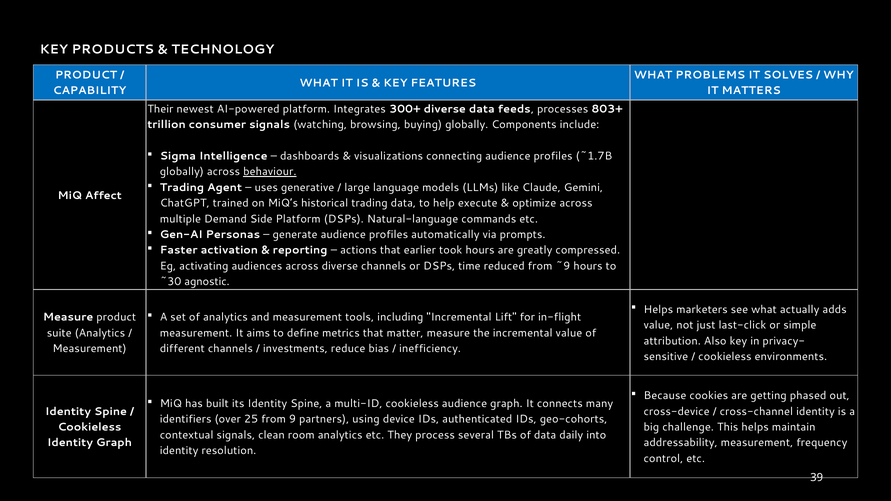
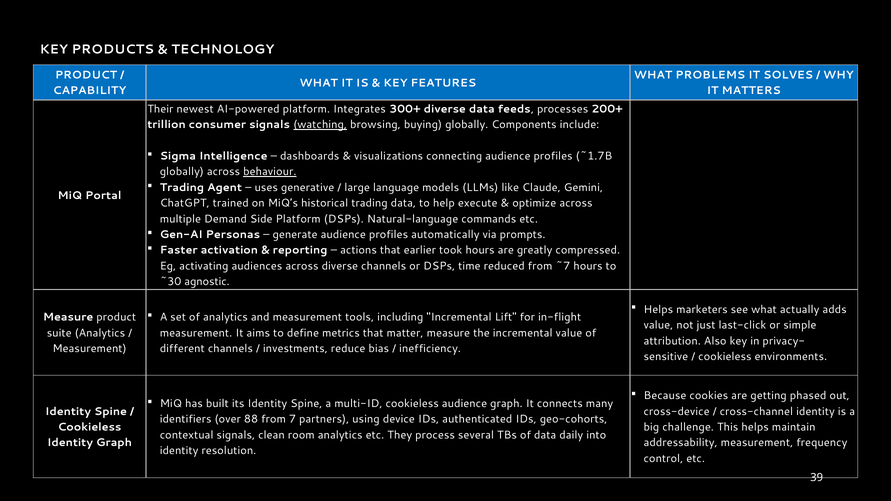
803+: 803+ -> 200+ (607, 109)
watching underline: none -> present (320, 125)
Affect: Affect -> Portal (103, 195)
~9: ~9 -> ~7 (563, 266)
25: 25 -> 88 (251, 419)
9: 9 -> 7 (292, 419)
